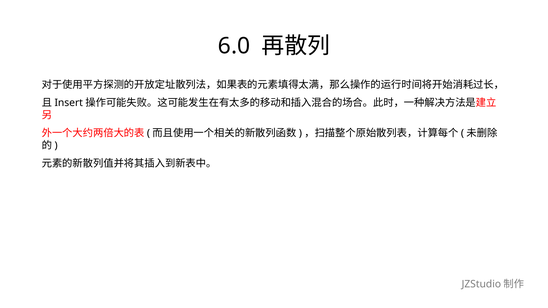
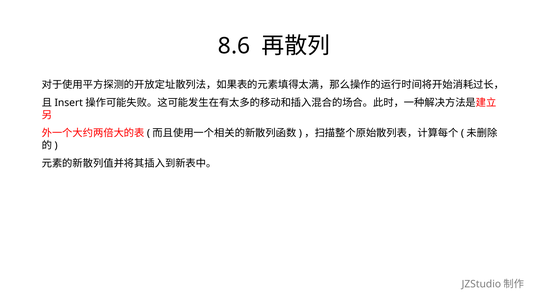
6.0: 6.0 -> 8.6 (234, 46)
